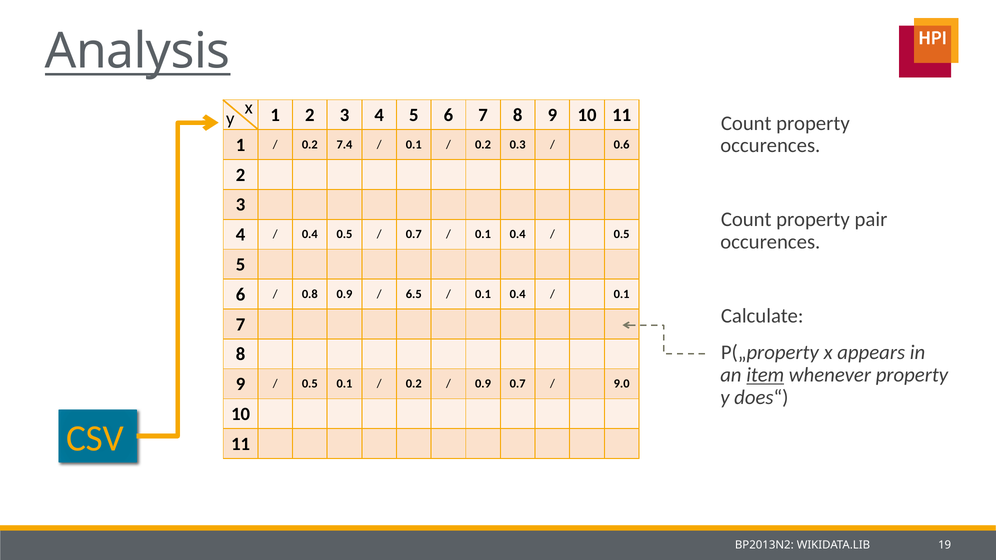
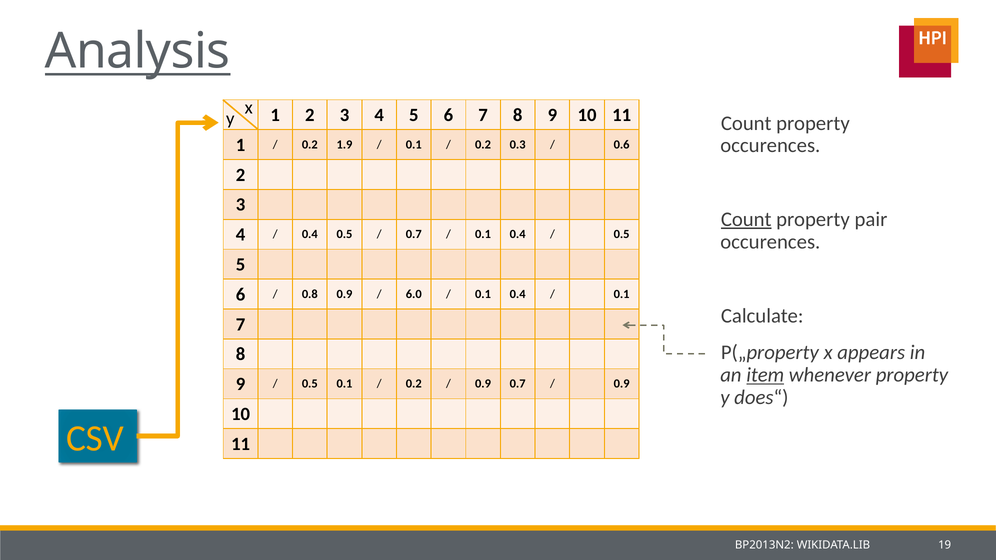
7.4: 7.4 -> 1.9 (344, 145)
Count underline: none -> present (746, 220)
6.5: 6.5 -> 6.0 (414, 294)
9.0: 9.0 -> 0.9 (622, 384)
